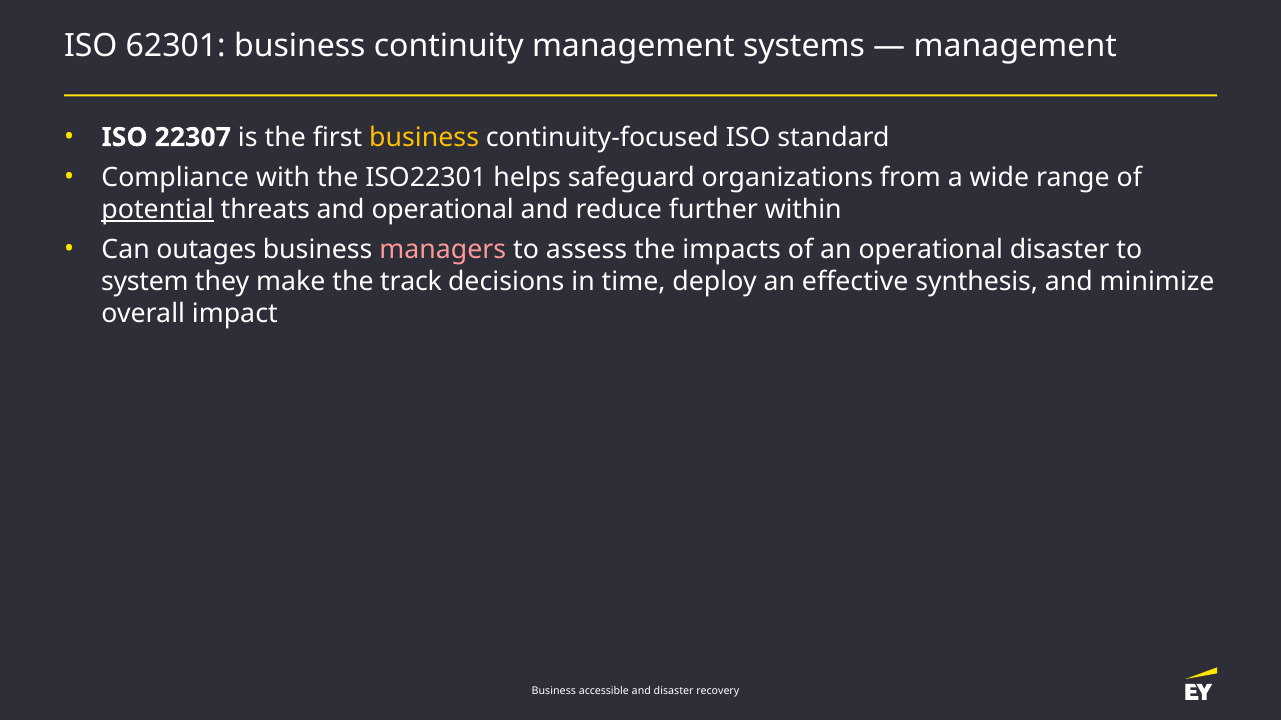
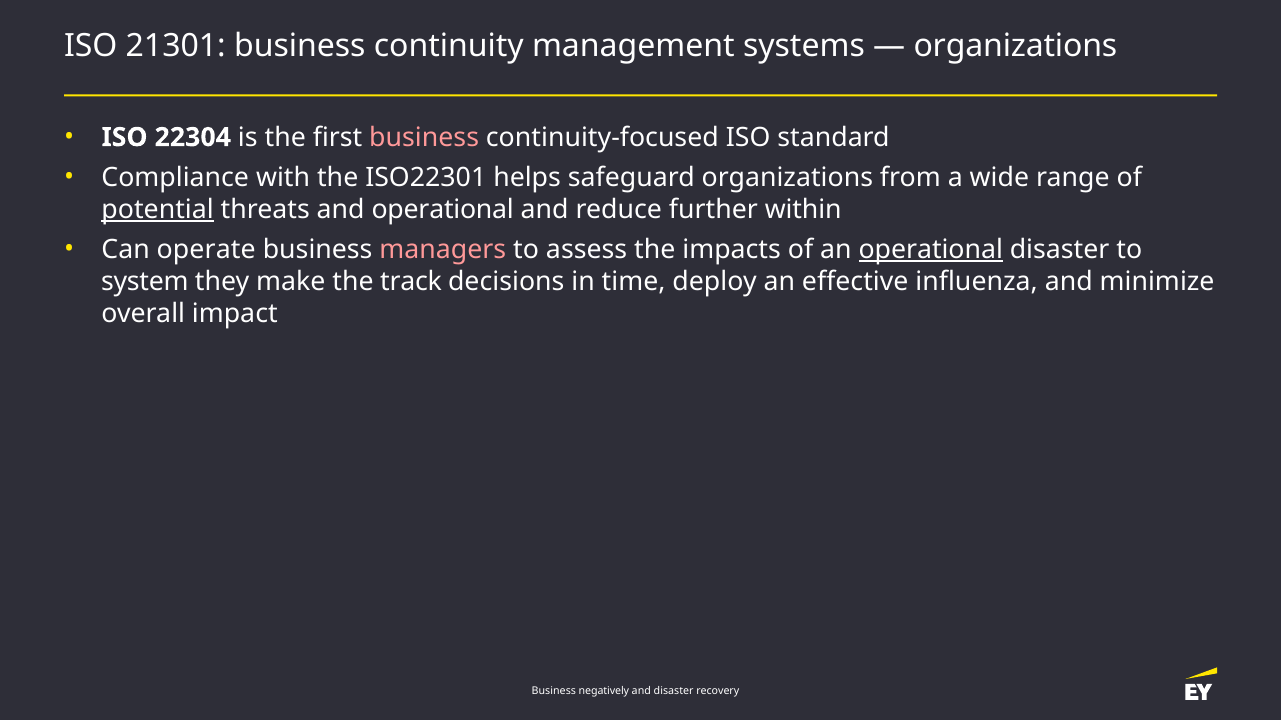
62301: 62301 -> 21301 (176, 46)
management: management -> organizations (1015, 46)
22307: 22307 -> 22304 (193, 137)
business colour: yellow -> pink (424, 137)
outages: outages -> operate (206, 249)
operational underline: none -> present (931, 249)
synthesis: synthesis -> influenza (977, 281)
accessible: accessible -> negatively (604, 691)
